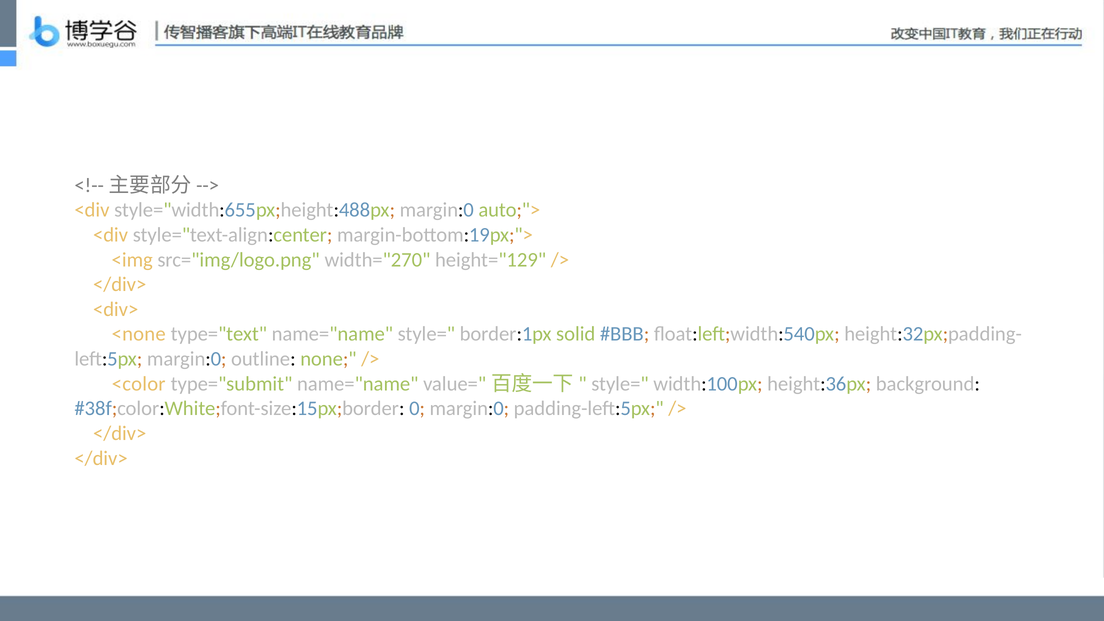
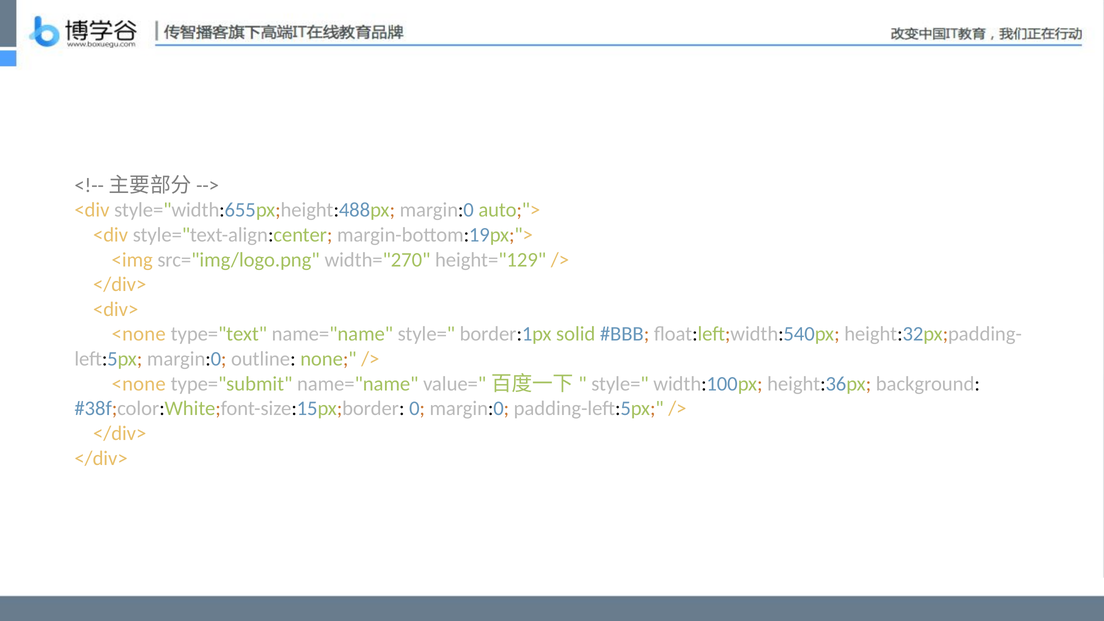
<color: <color -> <none (139, 384)
